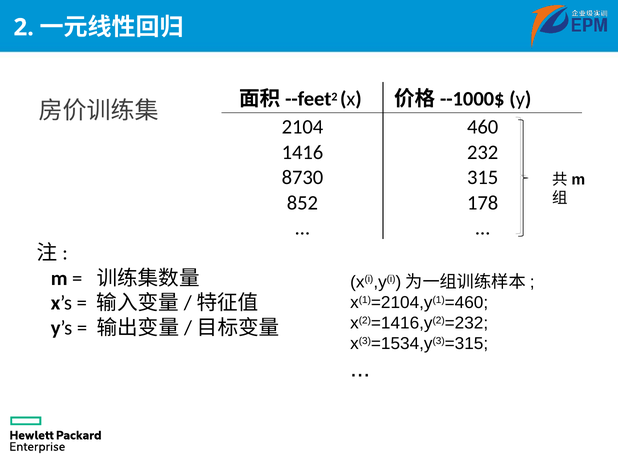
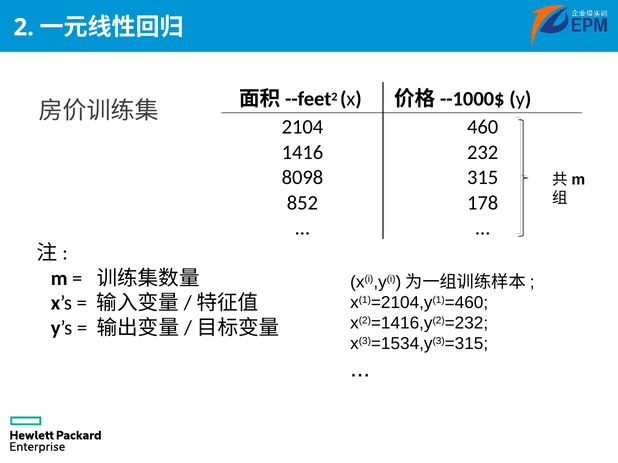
8730: 8730 -> 8098 (302, 178)
